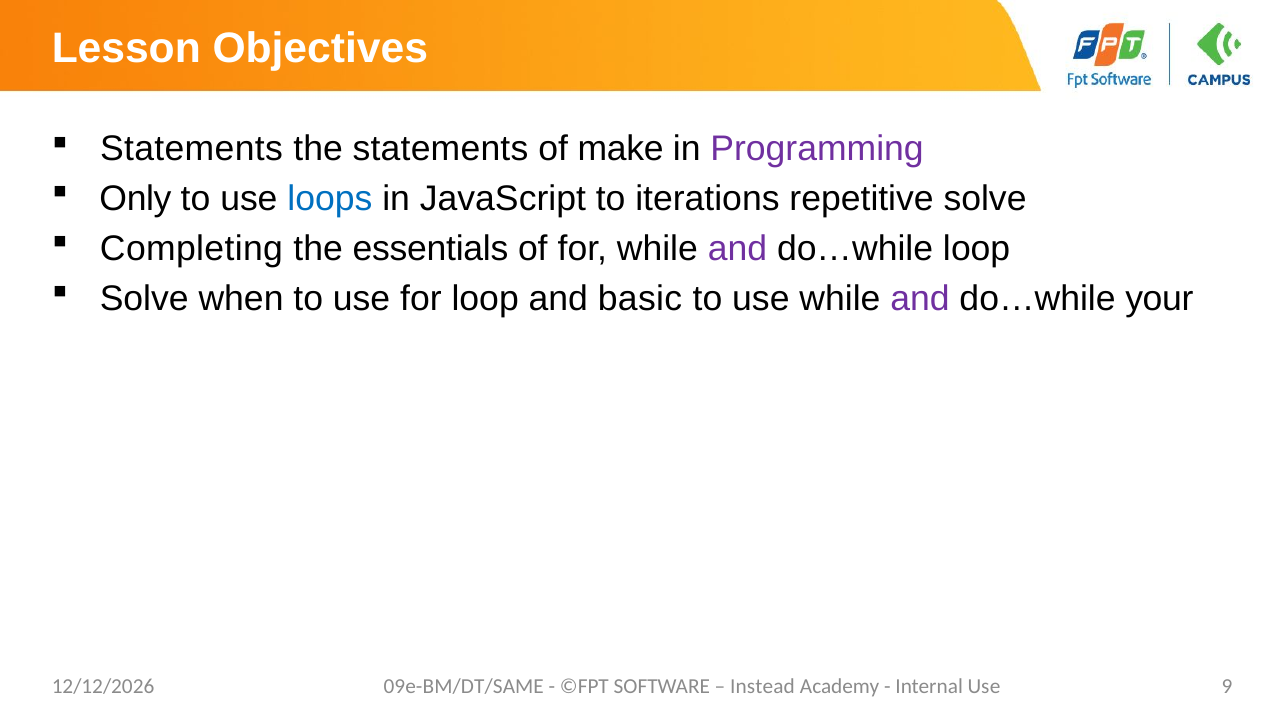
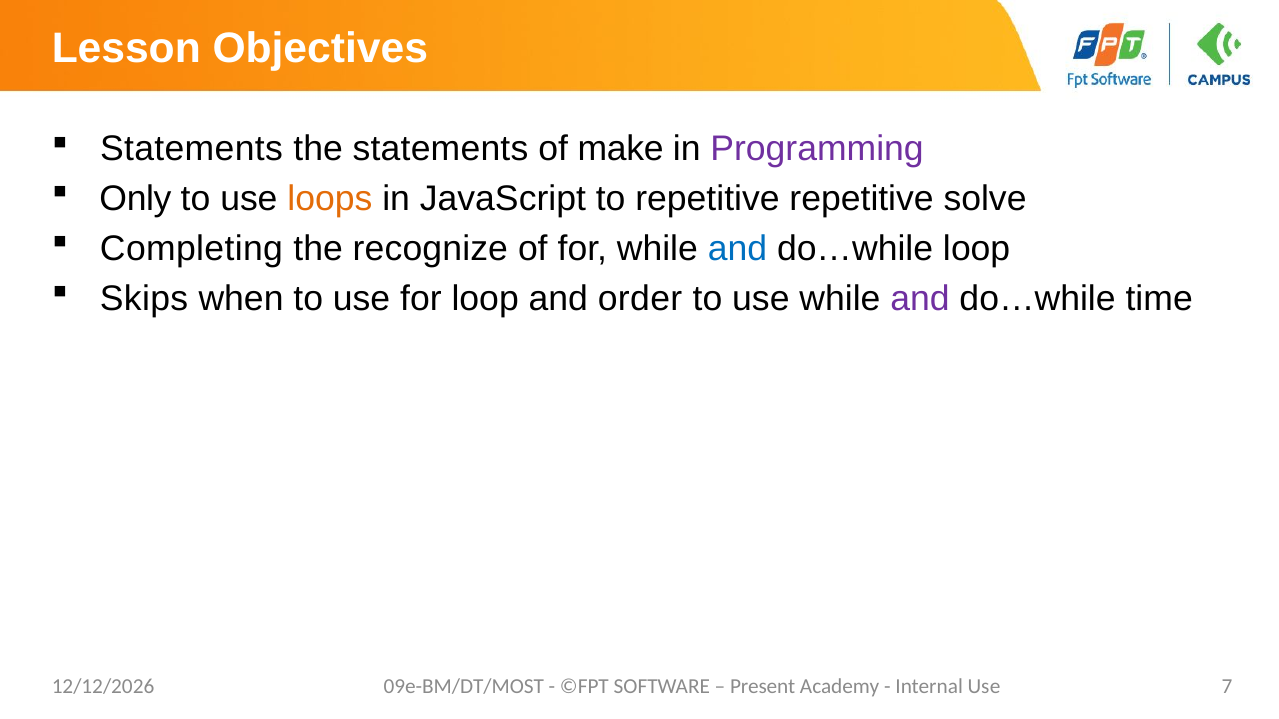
loops colour: blue -> orange (330, 199)
to iterations: iterations -> repetitive (707, 199)
essentials: essentials -> recognize (430, 249)
and colour: purple -> blue (737, 249)
Solve: Solve -> Skips (144, 299)
basic: basic -> order (640, 299)
your: your -> time (1159, 299)
09e-BM/DT/SAME: 09e-BM/DT/SAME -> 09e-BM/DT/MOST (464, 687)
Instead: Instead -> Present (763, 687)
9: 9 -> 7 (1227, 687)
